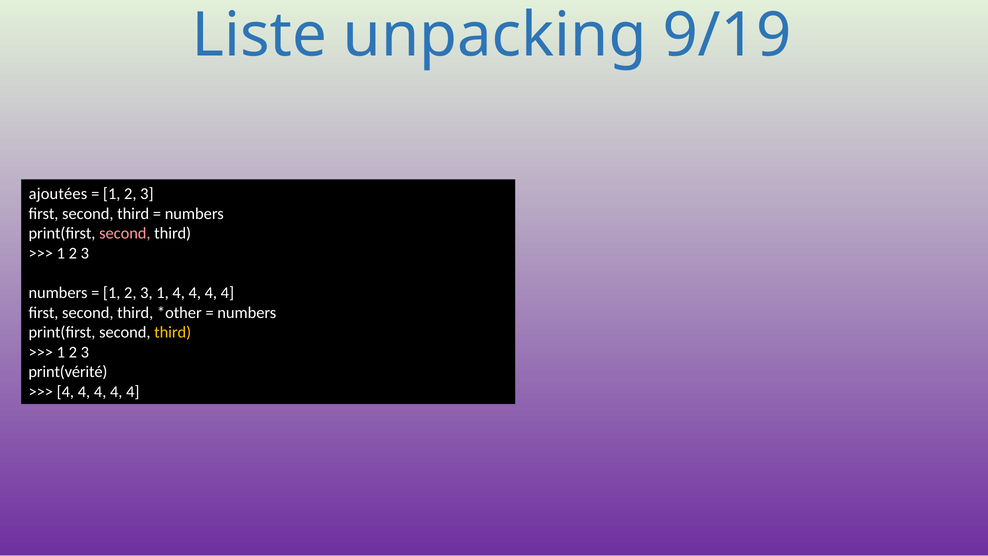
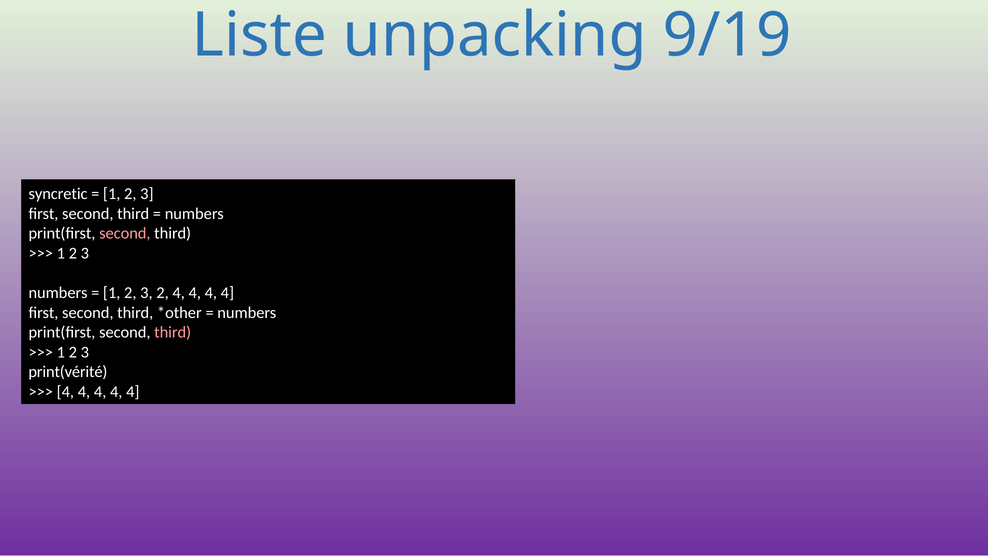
ajoutées: ajoutées -> syncretic (58, 194)
3 1: 1 -> 2 (163, 293)
third colour: yellow -> pink (173, 332)
